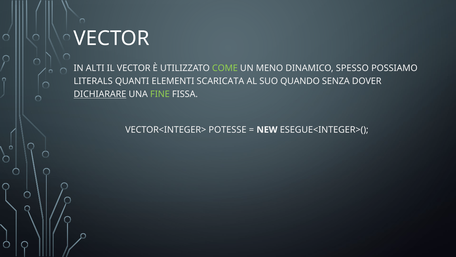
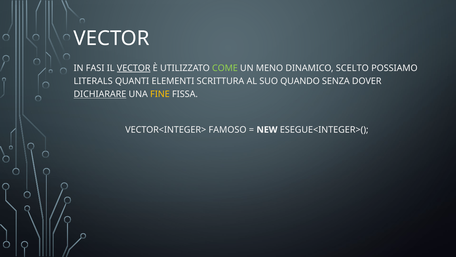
ALTI: ALTI -> FASI (95, 68)
VECTOR underline: none -> present (134, 68)
SPESSO: SPESSO -> SCELTO (352, 68)
SCARICATA: SCARICATA -> SCRITTURA (220, 81)
FINE colour: light green -> yellow (160, 94)
POTESSE: POTESSE -> FAMOSO (228, 129)
